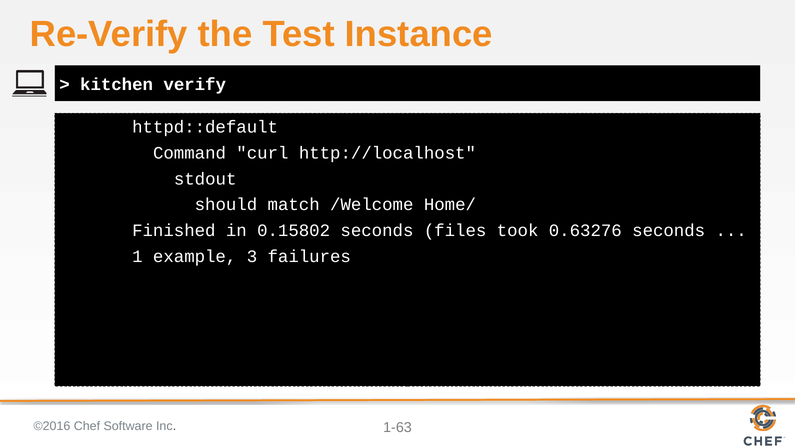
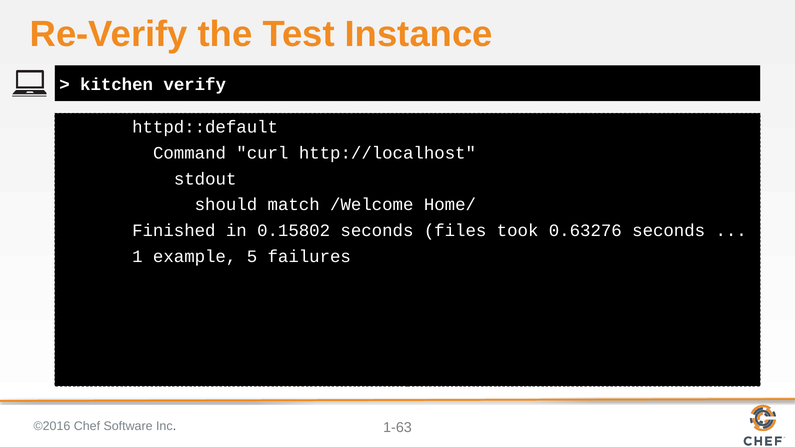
3: 3 -> 5 (252, 256)
